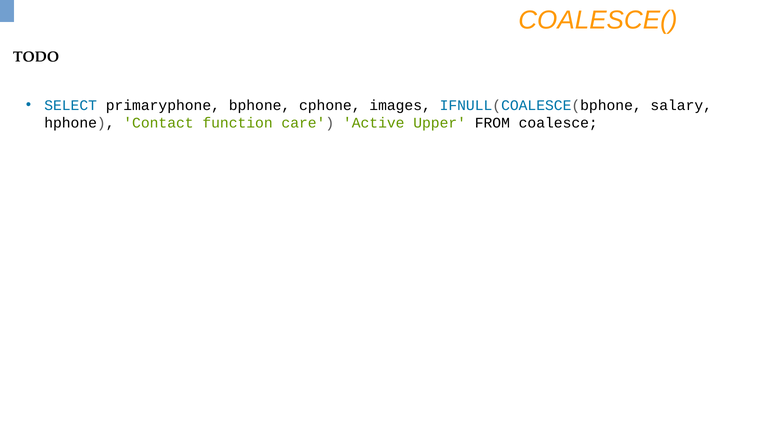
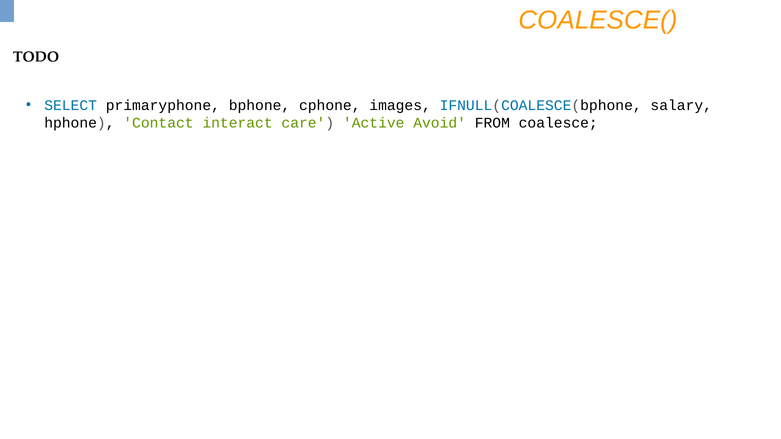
function: function -> interact (238, 123)
Upper: Upper -> Avoid (440, 123)
